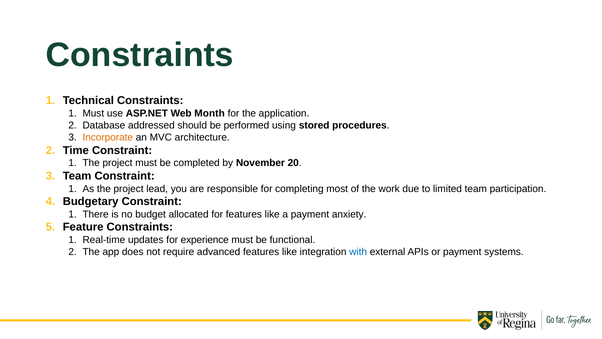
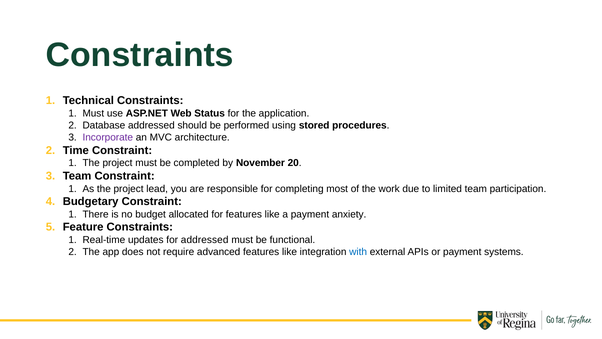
Month: Month -> Status (210, 113)
Incorporate colour: orange -> purple (108, 137)
for experience: experience -> addressed (205, 240)
